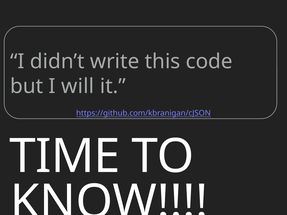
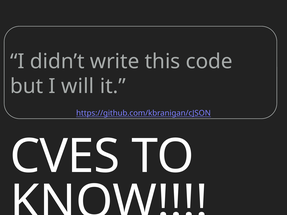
TIME: TIME -> CVES (65, 157)
